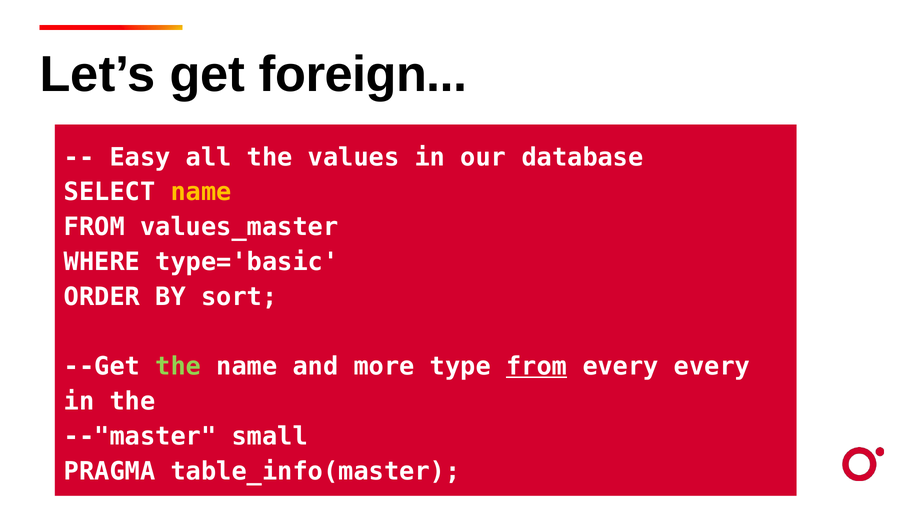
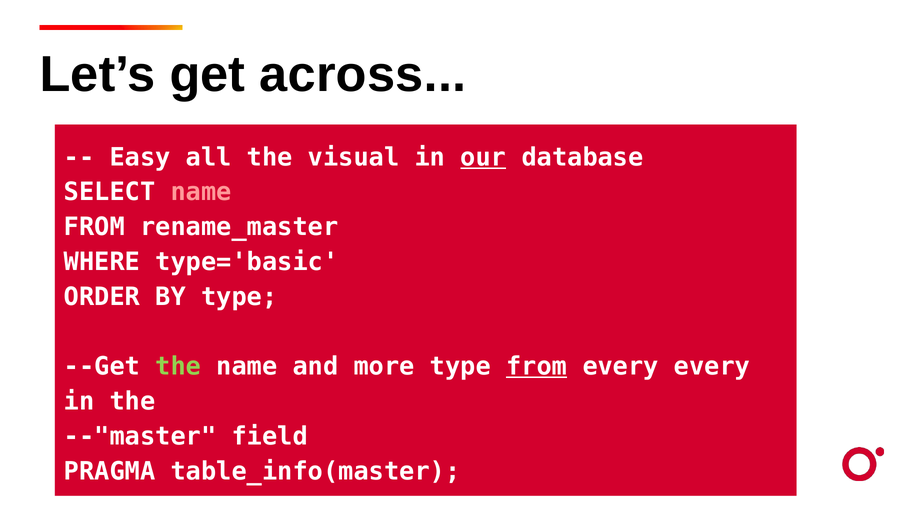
foreign: foreign -> across (363, 74)
values: values -> visual (354, 157)
our underline: none -> present (483, 157)
name colour: yellow -> pink (201, 192)
values_master: values_master -> rename_master (239, 227)
BY sort: sort -> type (239, 297)
small: small -> field (270, 436)
